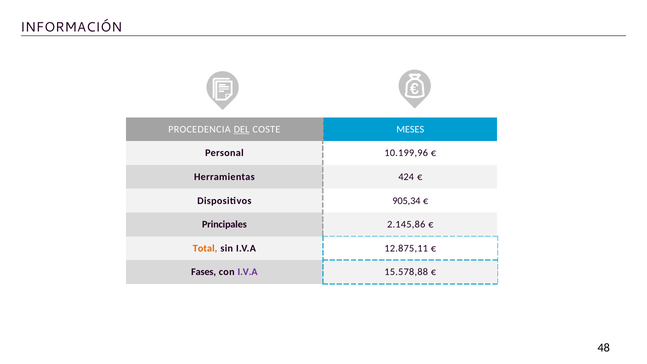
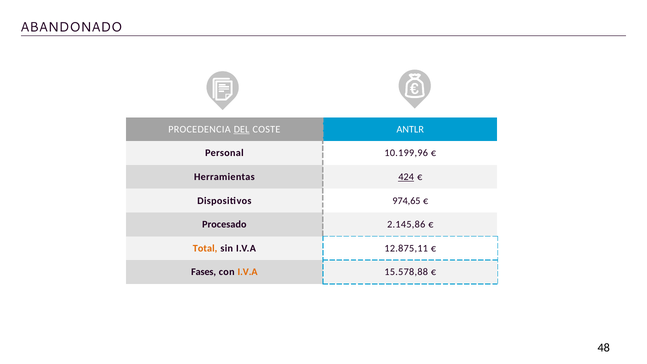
INFORMACIÓN: INFORMACIÓN -> ABANDONADO (71, 27)
MESES: MESES -> ANTLR (410, 129)
424 underline: none -> present (406, 177)
905,34: 905,34 -> 974,65 (406, 201)
Principales: Principales -> Procesado (224, 224)
I.V.A colour: purple -> orange (248, 272)
